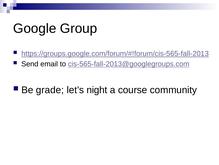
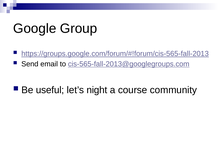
grade: grade -> useful (50, 90)
